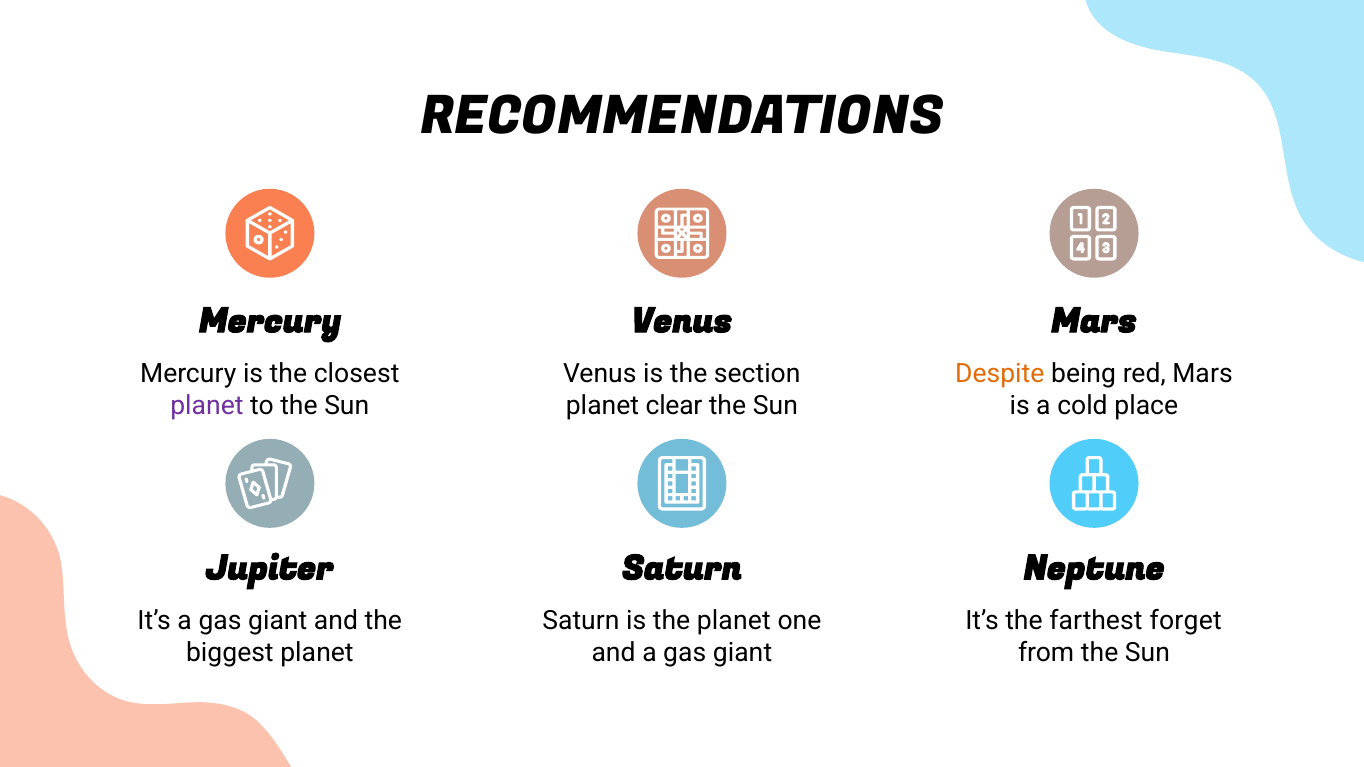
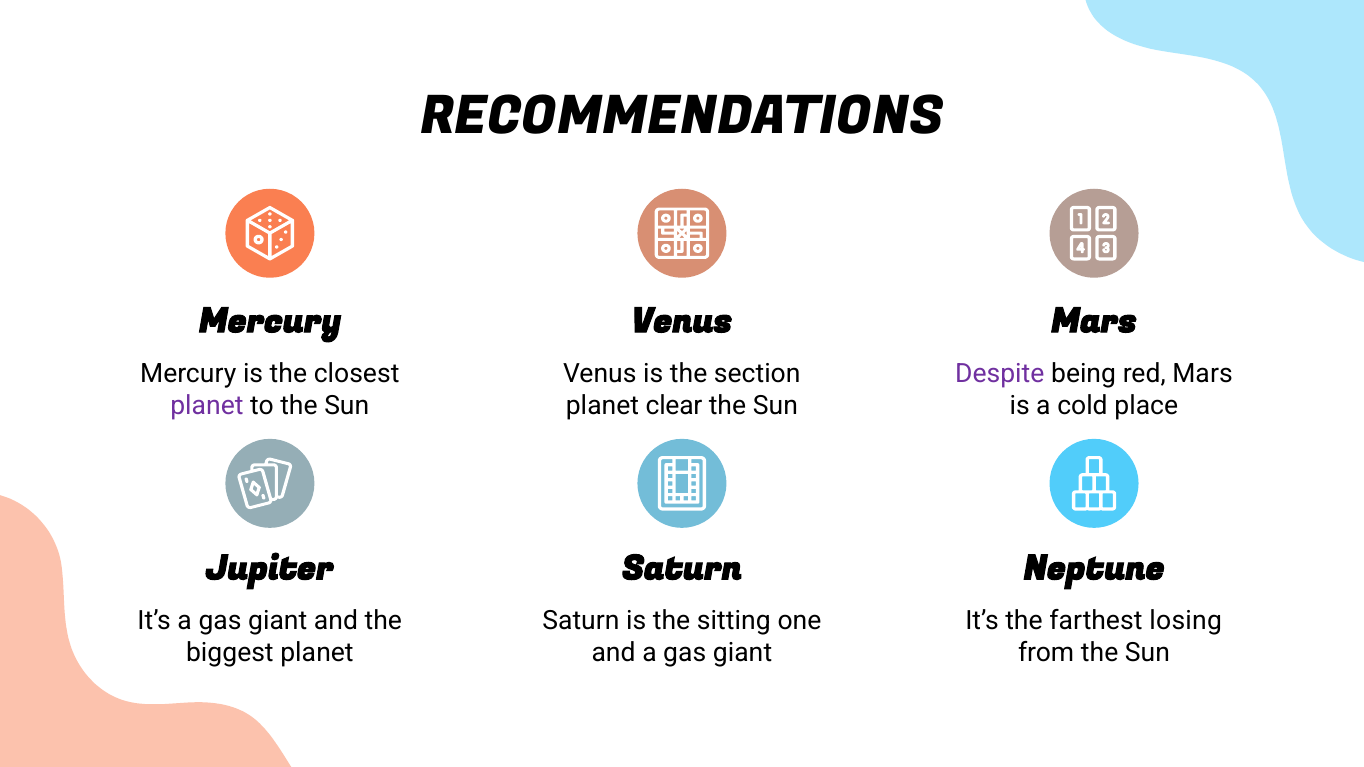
Despite colour: orange -> purple (1000, 374)
the planet: planet -> sitting (734, 621)
forget: forget -> losing (1186, 621)
